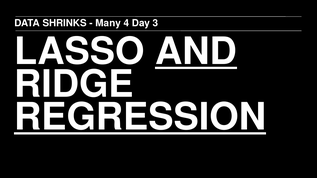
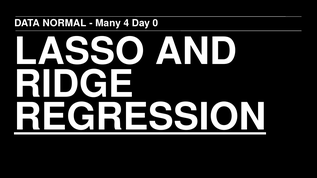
SHRINKS: SHRINKS -> NORMAL (65, 23)
3: 3 -> 0 (155, 23)
AND underline: present -> none (196, 52)
